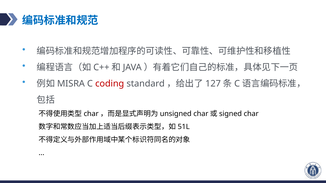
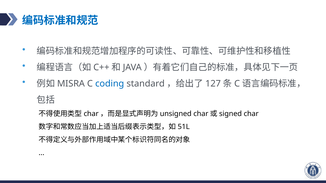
coding colour: red -> blue (110, 84)
